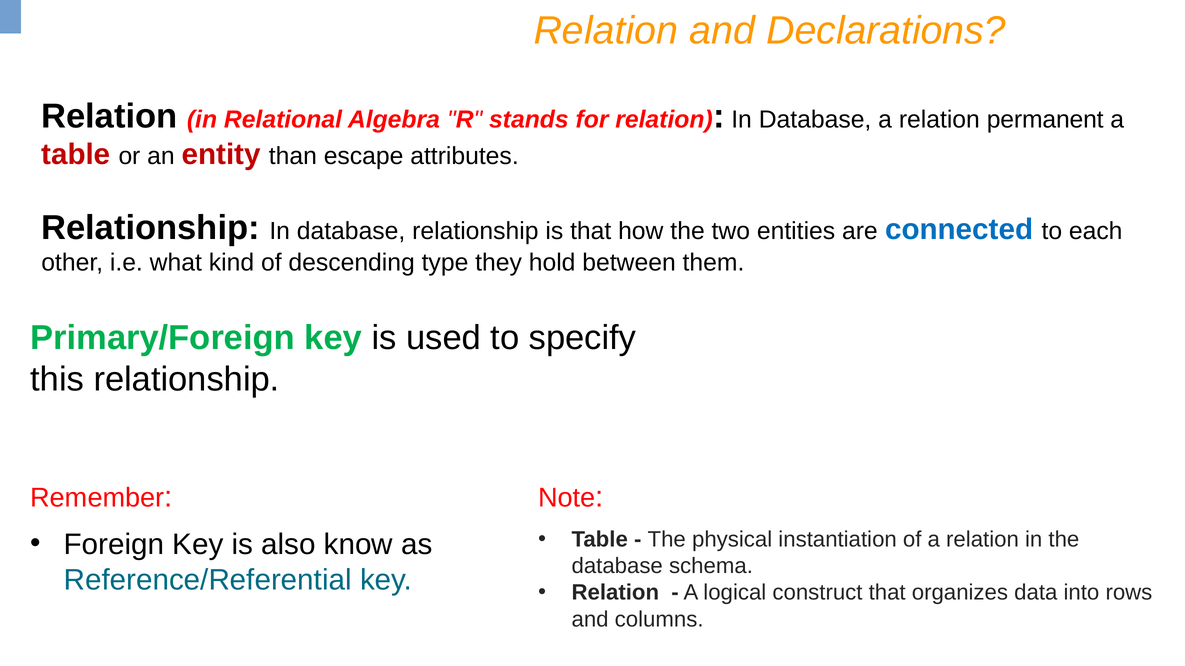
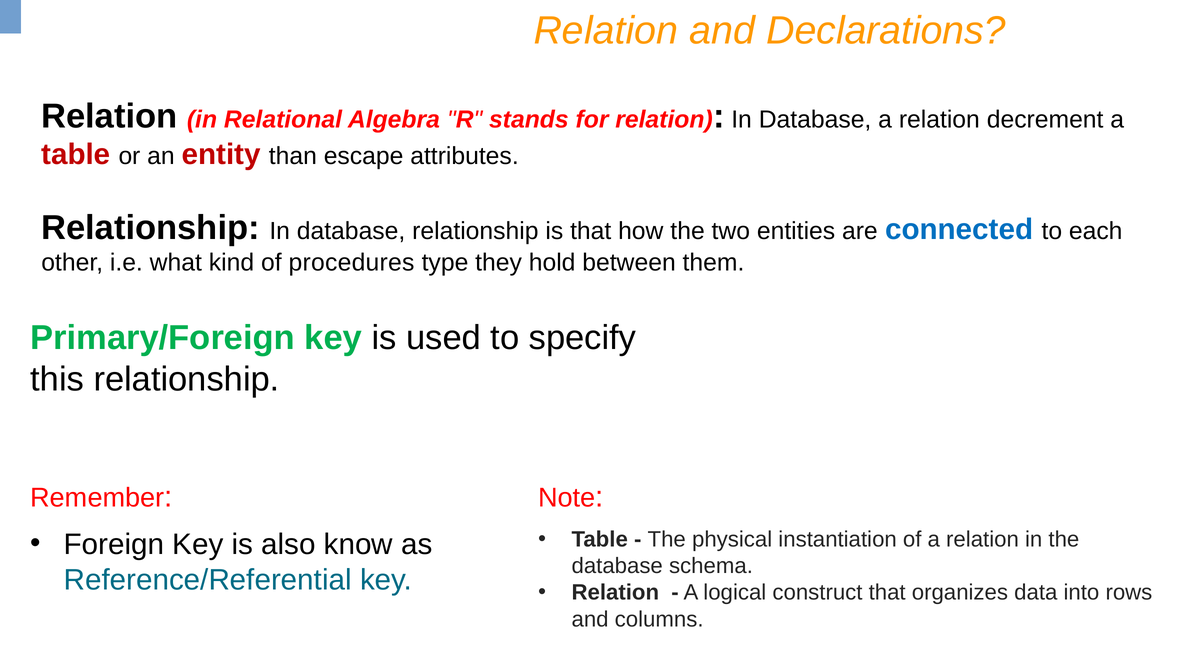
permanent: permanent -> decrement (1045, 120)
descending: descending -> procedures (352, 263)
